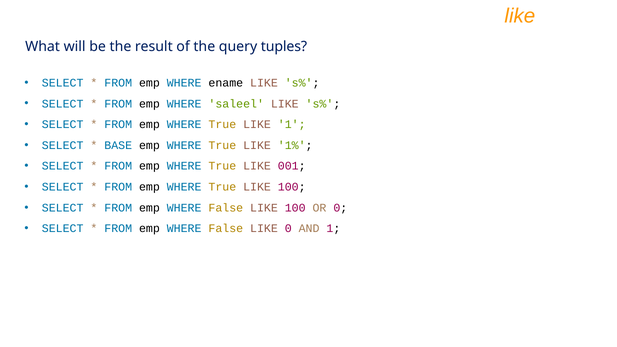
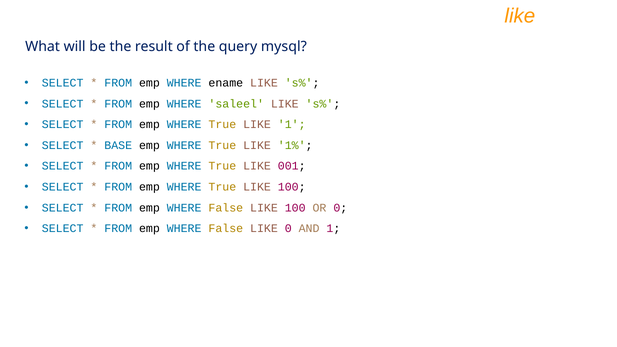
tuples: tuples -> mysql (284, 47)
